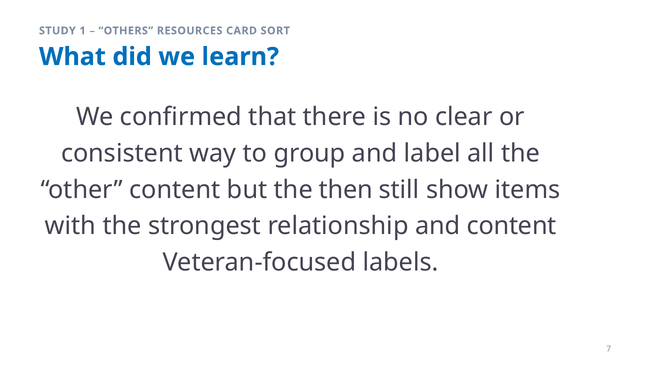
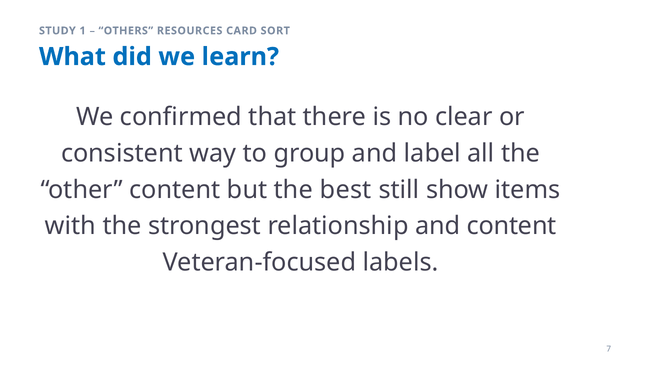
then: then -> best (346, 190)
